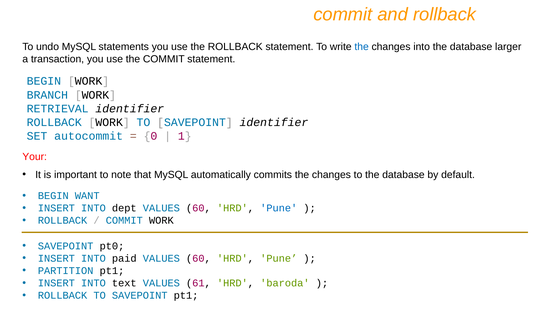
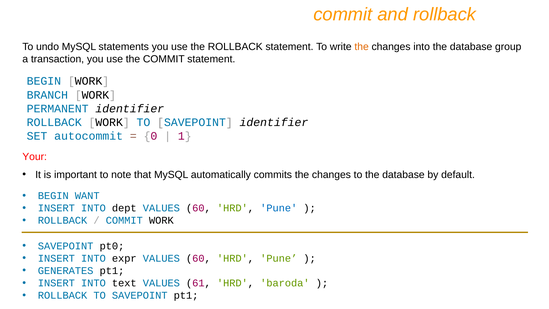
the colour: blue -> orange (362, 47)
larger: larger -> group (508, 47)
RETRIEVAL: RETRIEVAL -> PERMANENT (58, 109)
paid: paid -> expr (124, 258)
PARTITION: PARTITION -> GENERATES (66, 271)
